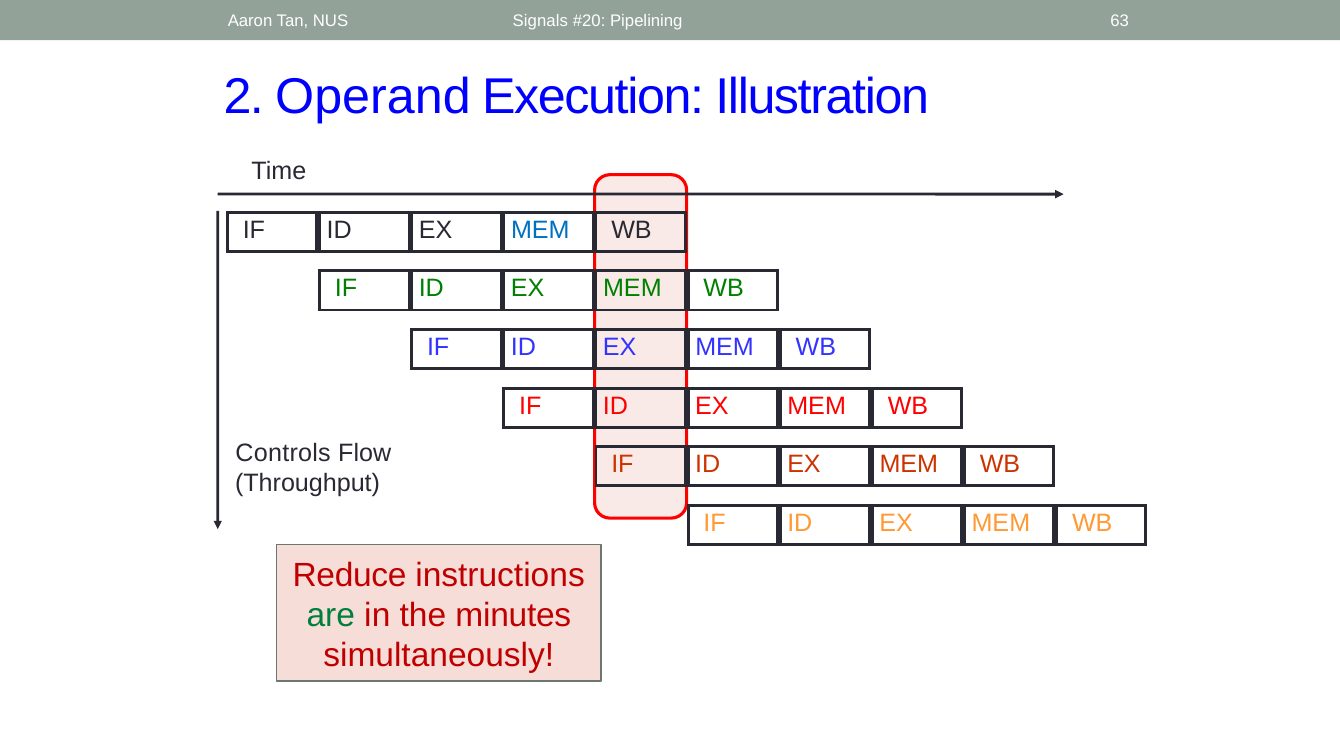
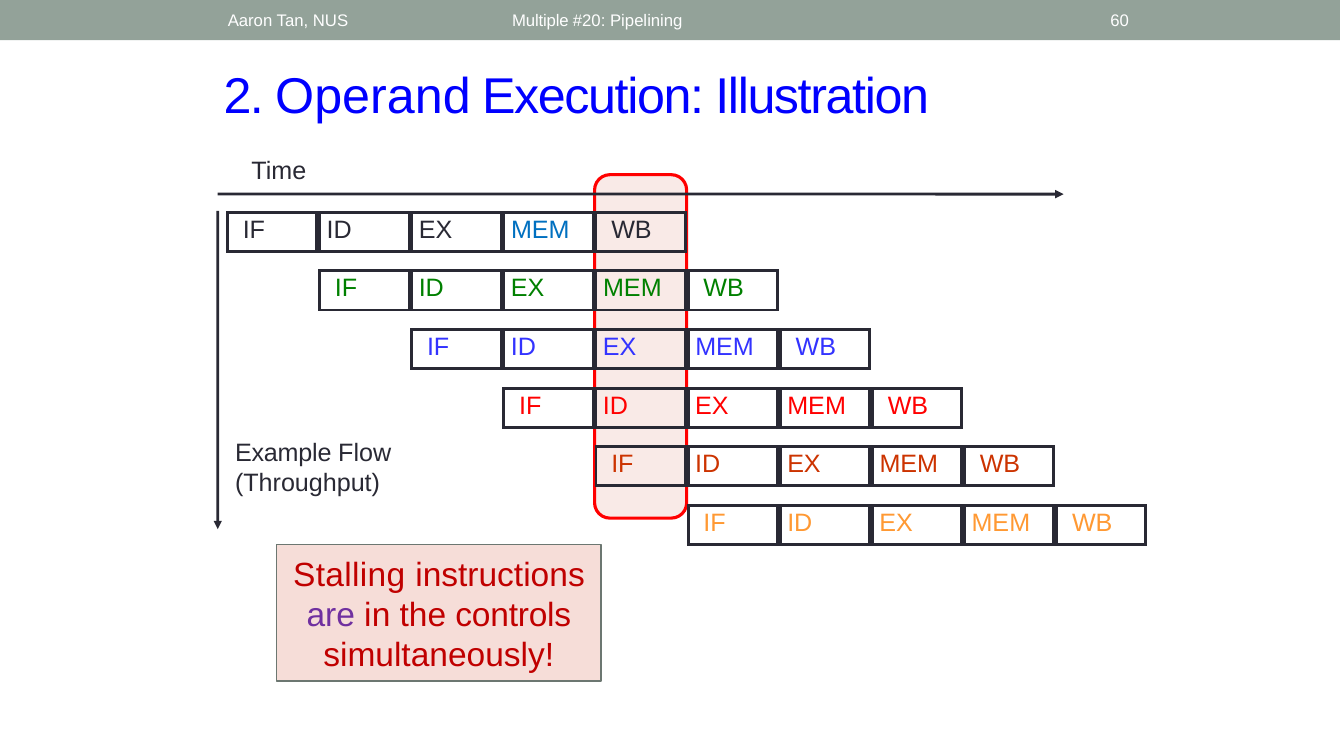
Signals: Signals -> Multiple (540, 21)
63: 63 -> 60 (1120, 21)
Controls: Controls -> Example (283, 453)
Reduce: Reduce -> Stalling (349, 575)
are colour: green -> purple (331, 615)
minutes: minutes -> controls (513, 615)
